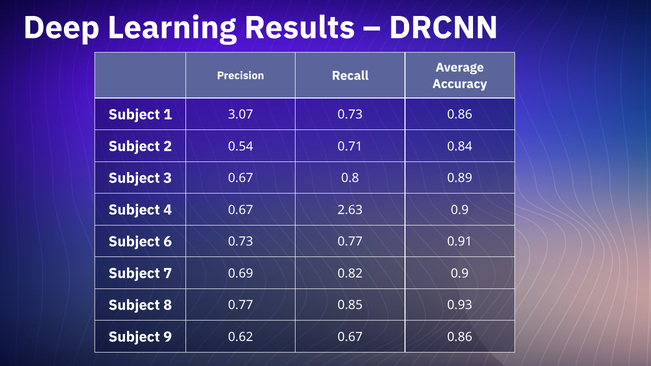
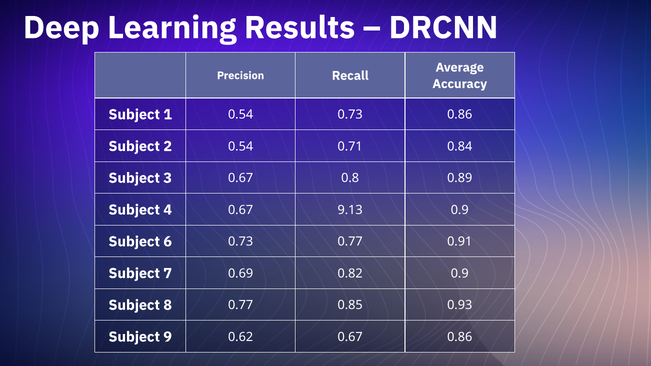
1 3.07: 3.07 -> 0.54 (241, 115)
2.63: 2.63 -> 9.13 (350, 210)
